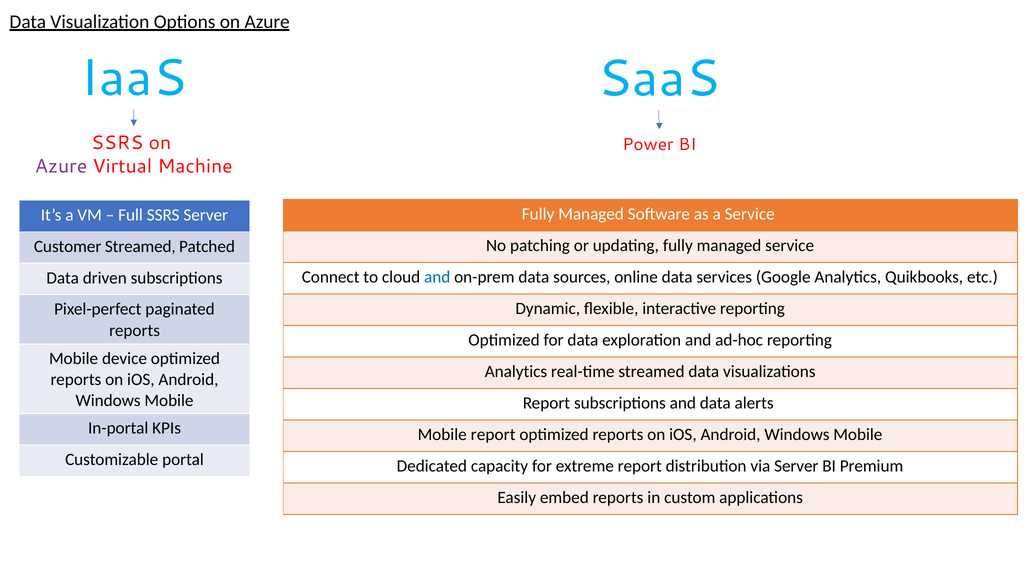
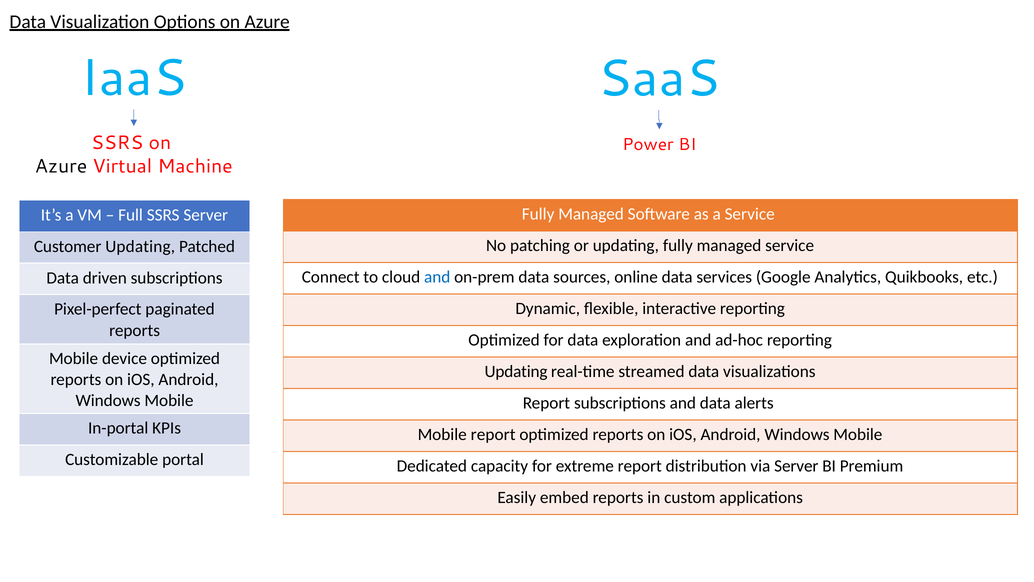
Azure colour: purple -> black (61, 166)
Customer Streamed: Streamed -> Updating (140, 246)
Analytics: Analytics -> Updating (516, 371)
